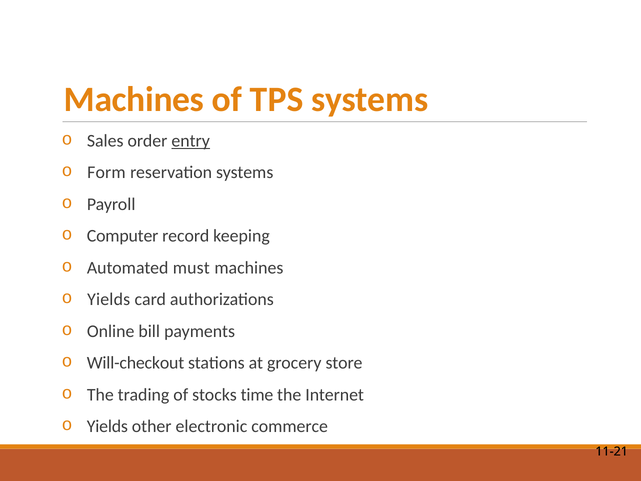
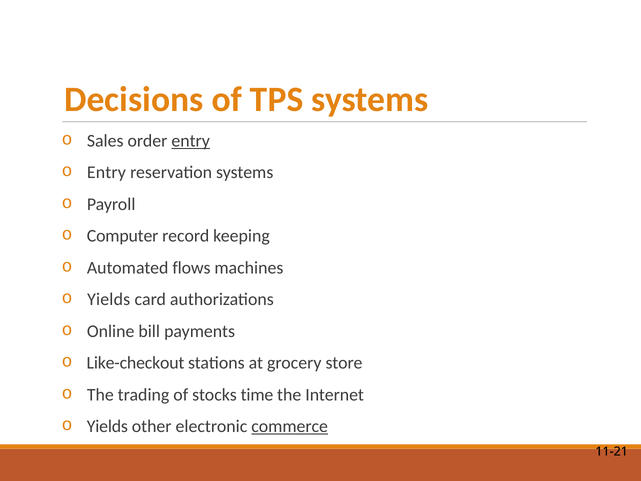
Machines: Machines -> Decisions (134, 100)
Form: Form -> Entry (106, 173)
must: must -> flows (191, 268)
Will-checkout: Will-checkout -> Like-checkout (136, 363)
commerce underline: none -> present (290, 426)
